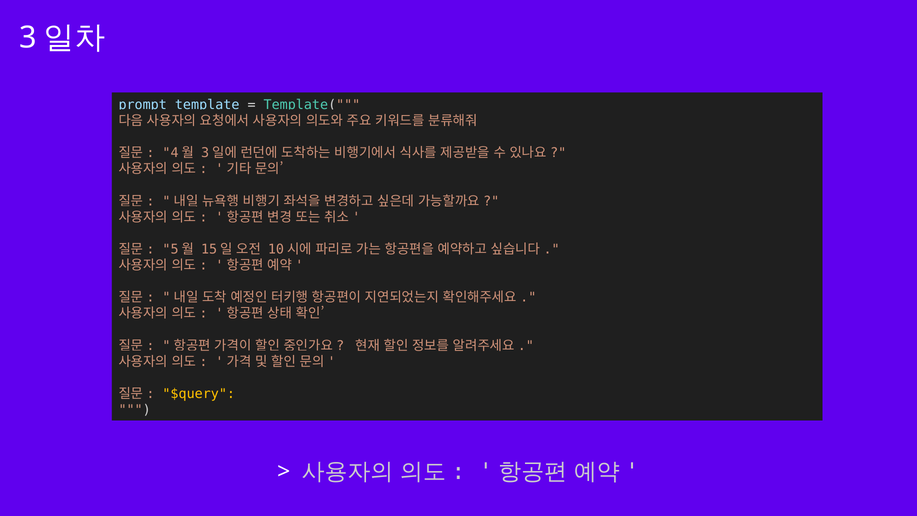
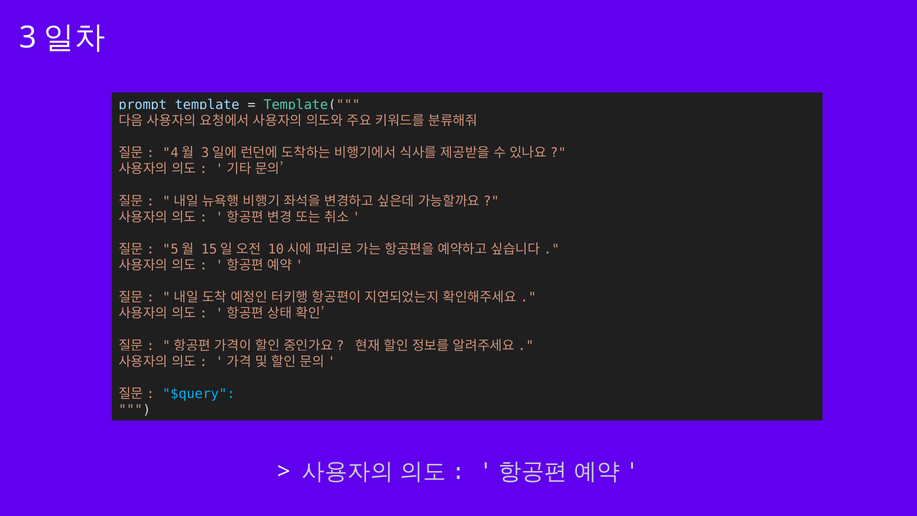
$query colour: yellow -> light blue (199, 394)
